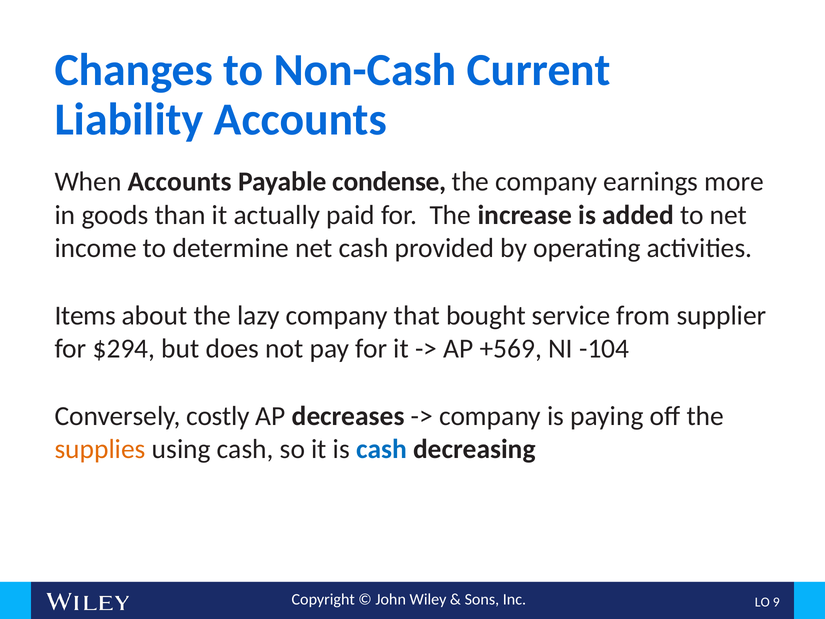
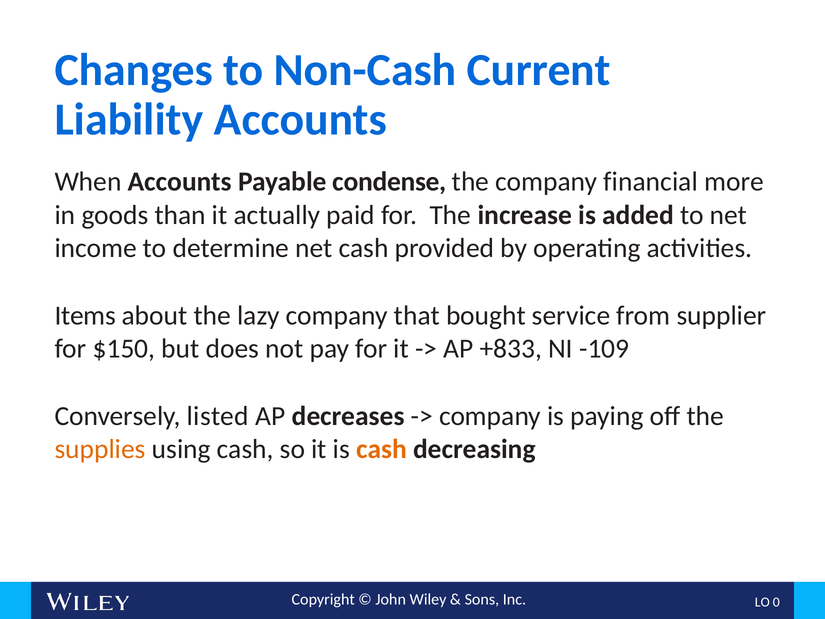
earnings: earnings -> financial (651, 182)
$294: $294 -> $150 (124, 348)
+569: +569 -> +833 (511, 348)
-104: -104 -> -109 (604, 348)
costly: costly -> listed (218, 416)
cash colour: blue -> orange (382, 449)
9: 9 -> 0 (776, 602)
